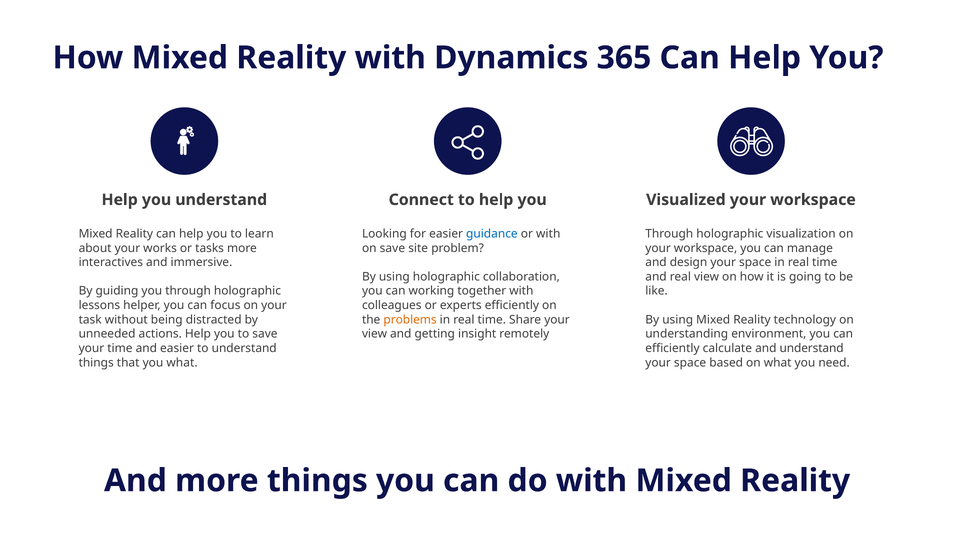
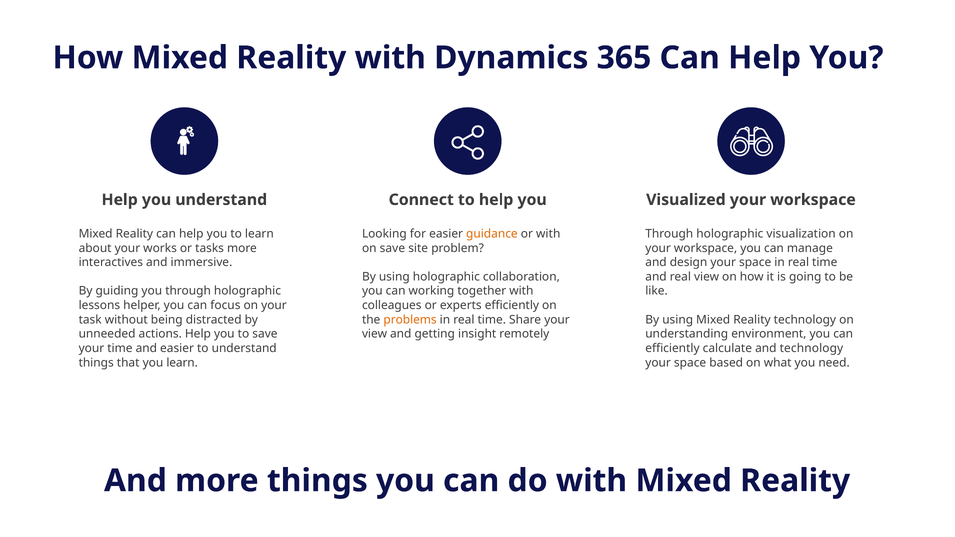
guidance colour: blue -> orange (492, 234)
and understand: understand -> technology (811, 348)
you what: what -> learn (182, 363)
